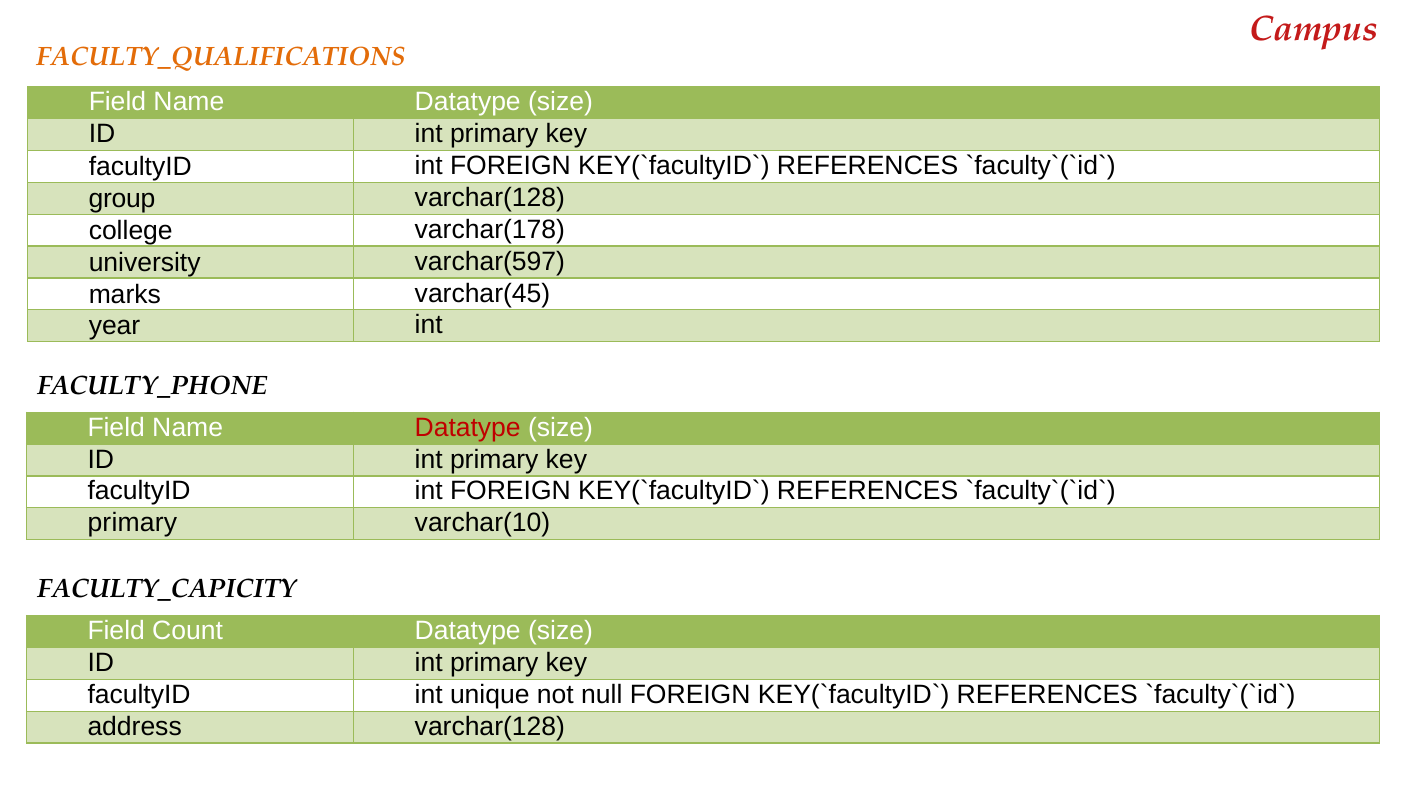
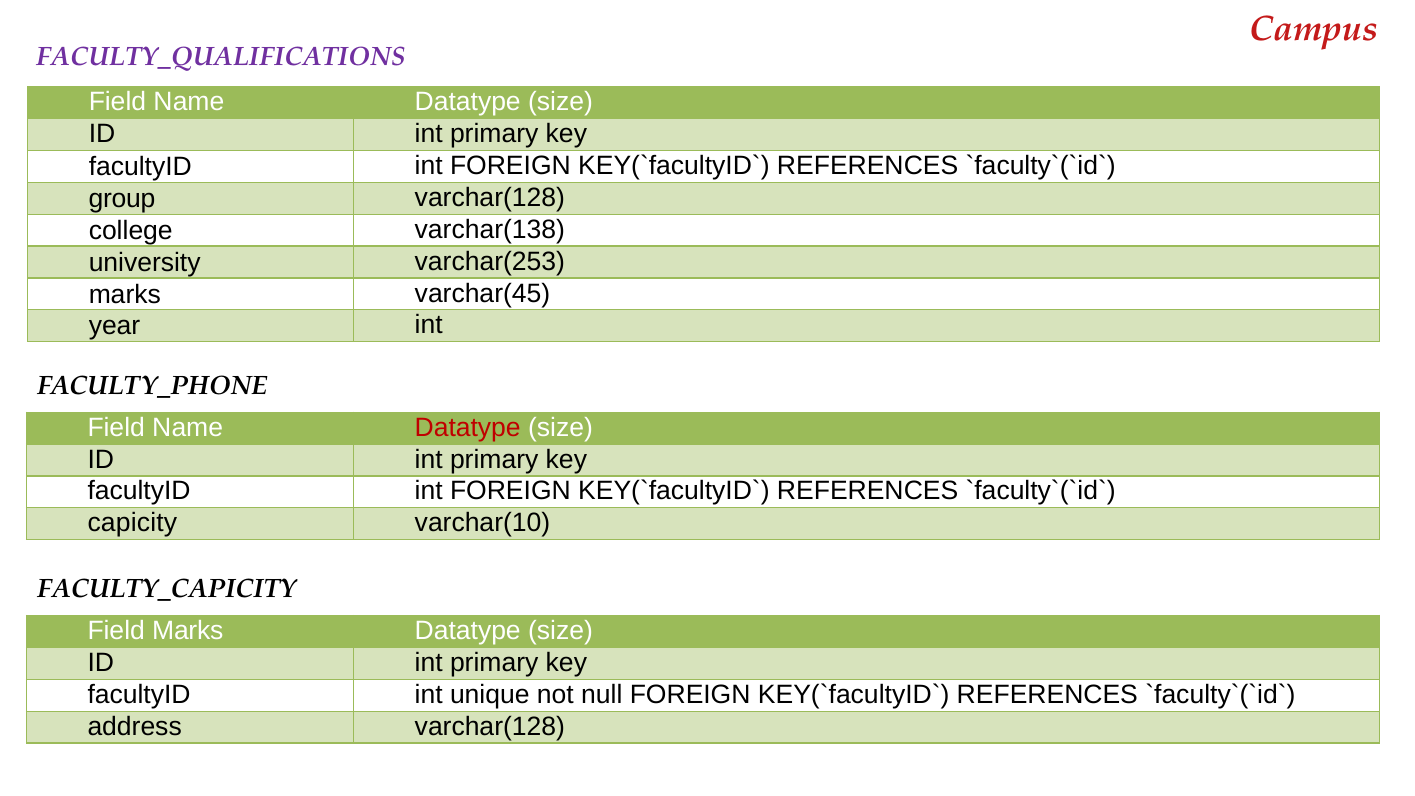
FACULTY_QUALIFICATIONS colour: orange -> purple (221, 57)
varchar(178: varchar(178 -> varchar(138 (490, 230)
varchar(597: varchar(597 -> varchar(253 (490, 261)
primary: primary -> capicity (132, 523)
Field Count: Count -> Marks (188, 631)
